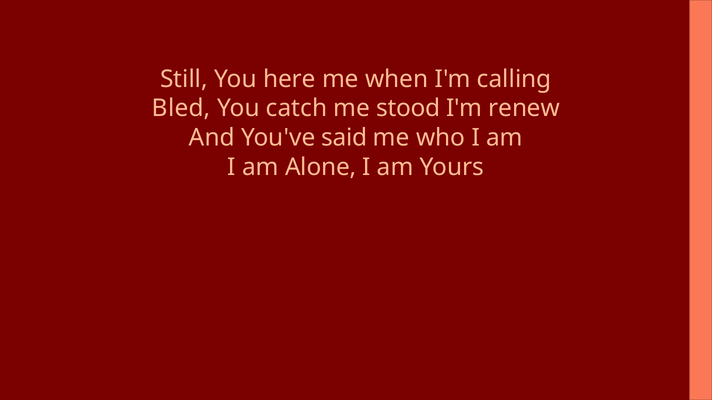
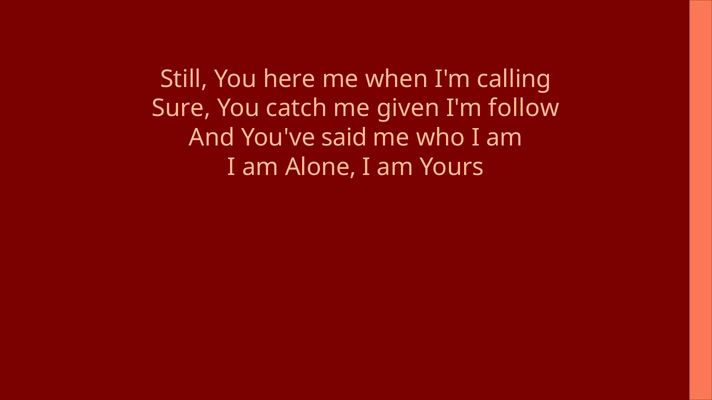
Bled: Bled -> Sure (181, 108)
stood: stood -> given (408, 108)
renew: renew -> follow (524, 108)
